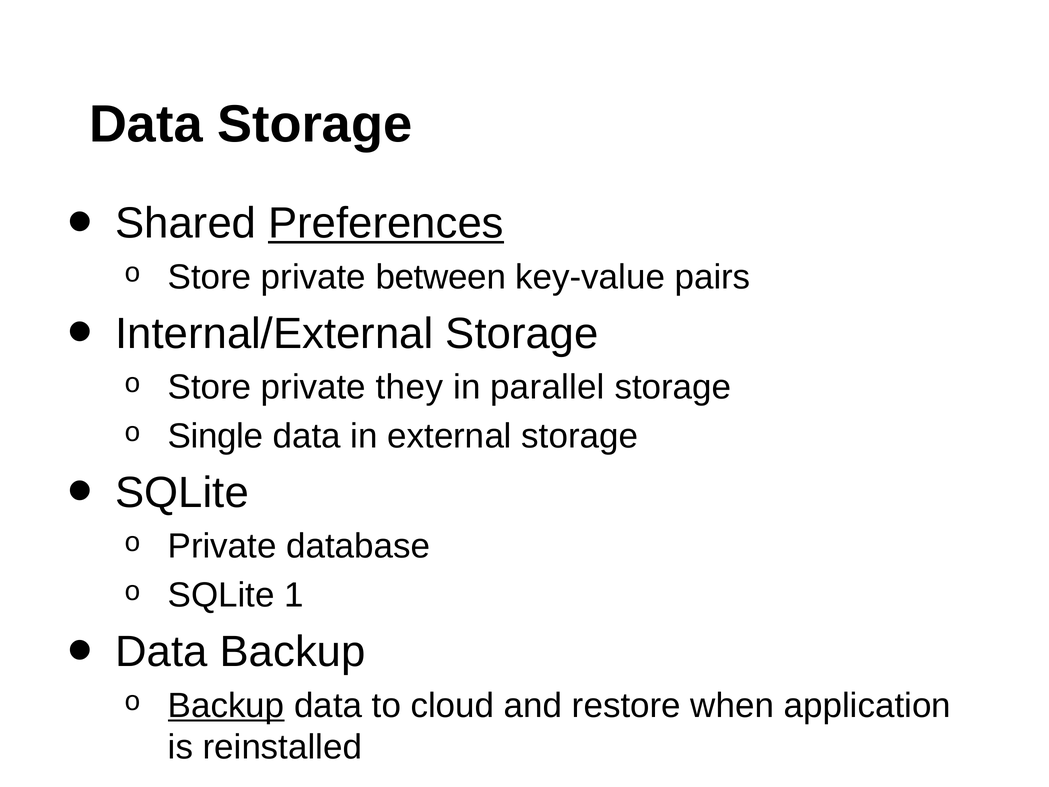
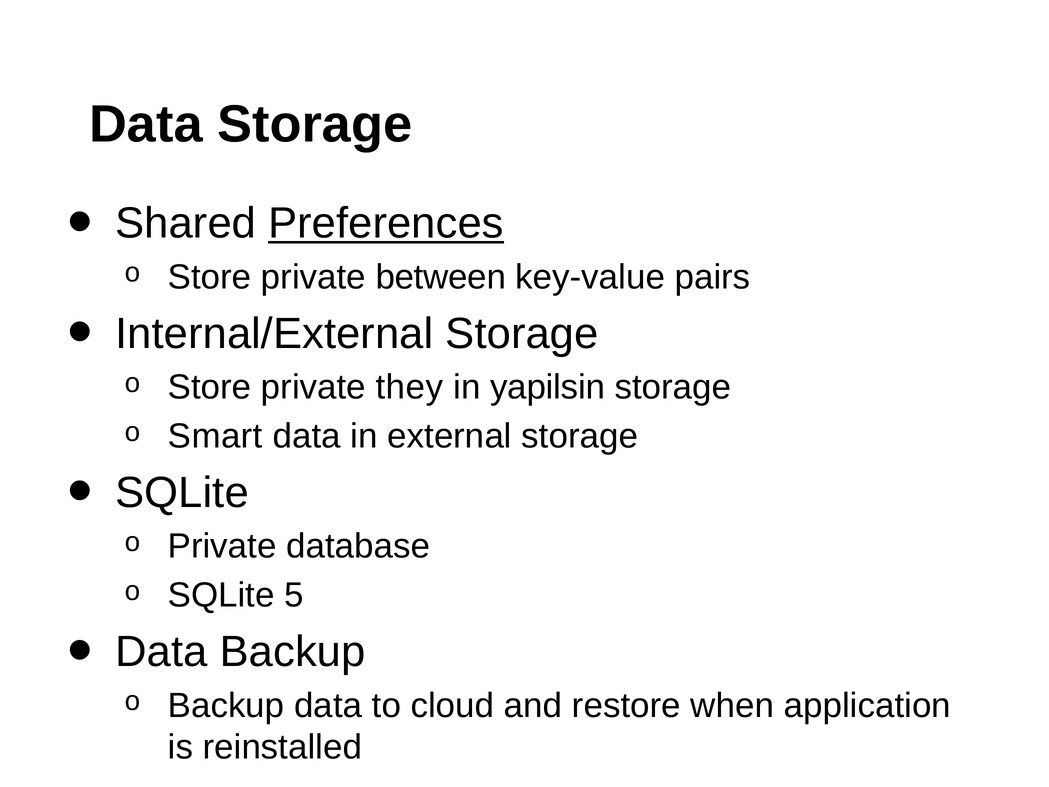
parallel: parallel -> yapilsin (548, 387)
Single: Single -> Smart (215, 436)
1: 1 -> 5 (294, 595)
Backup underline: present -> none (226, 705)
